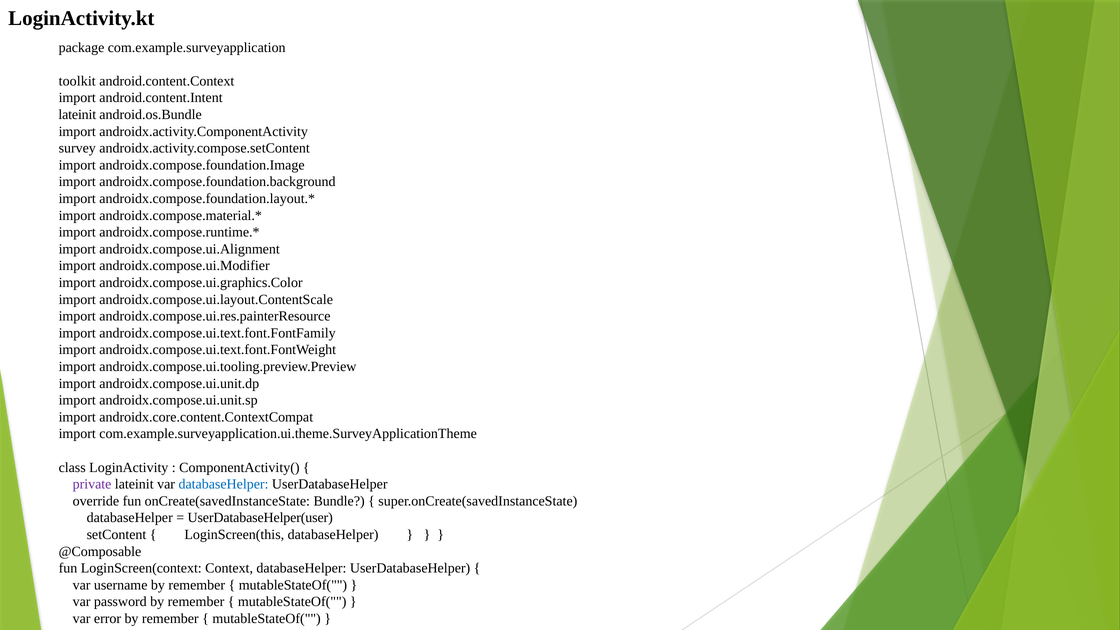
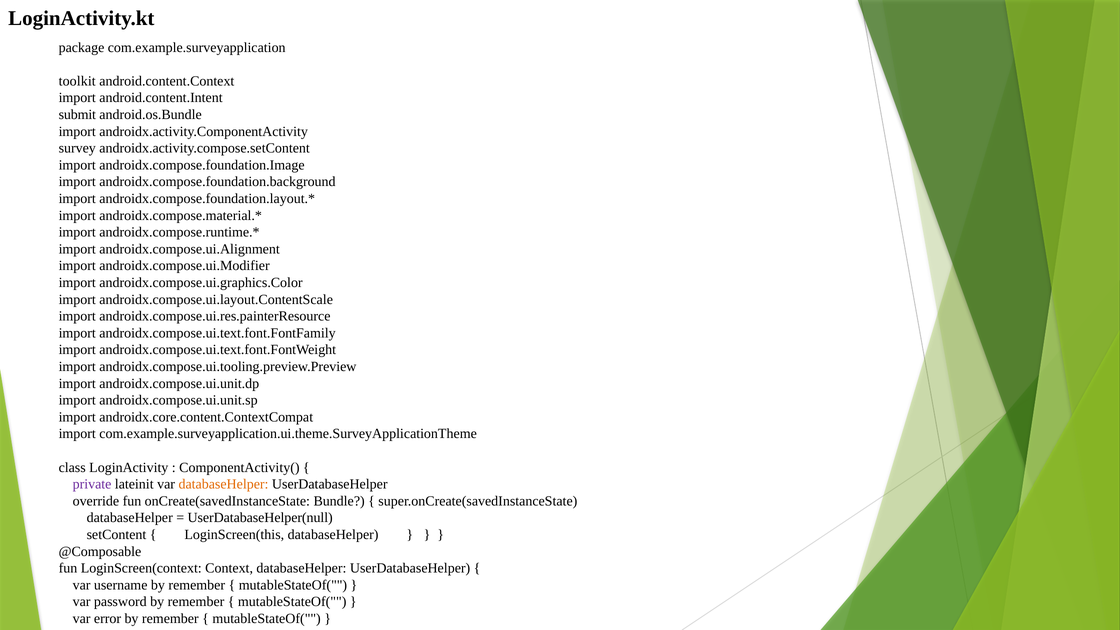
lateinit: lateinit -> submit (77, 115)
databaseHelper colour: blue -> orange (223, 484)
UserDatabaseHelper(user: UserDatabaseHelper(user -> UserDatabaseHelper(null (260, 518)
